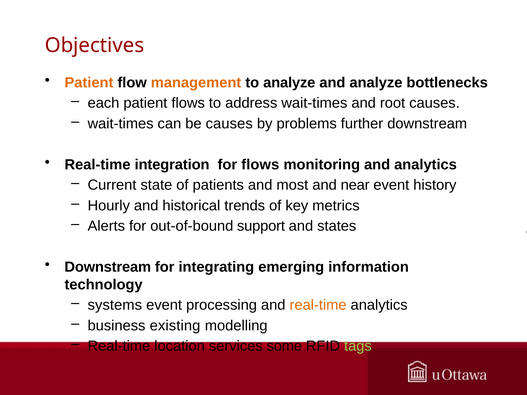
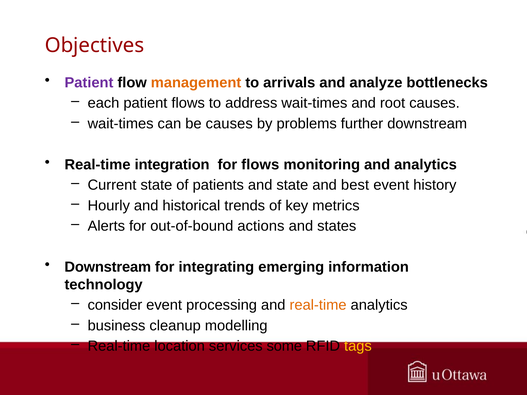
Patient colour: orange -> purple (89, 83)
to analyze: analyze -> arrivals (289, 83)
and most: most -> state (292, 185)
near: near -> best (355, 185)
support: support -> actions (261, 226)
systems: systems -> consider (115, 305)
existing: existing -> cleanup (175, 326)
tags colour: light green -> yellow (358, 346)
